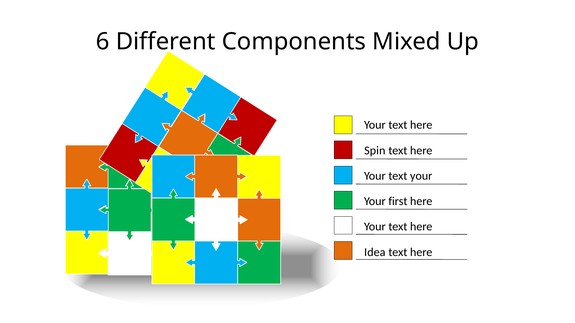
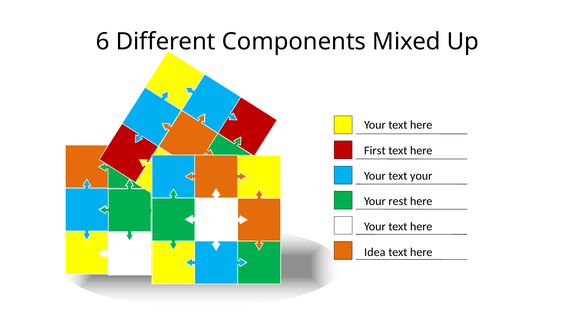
Spin: Spin -> First (375, 151)
first: first -> rest (398, 202)
